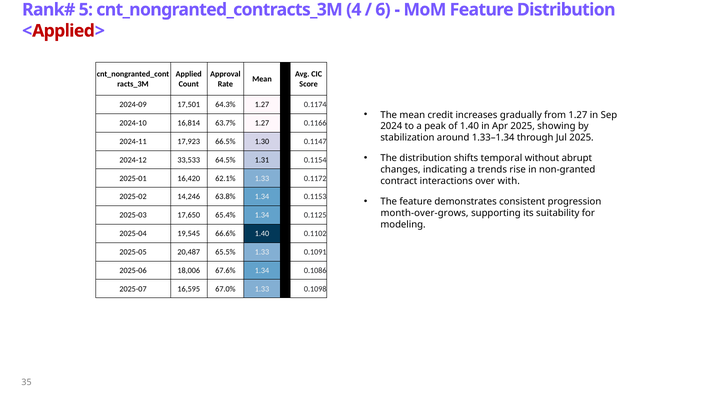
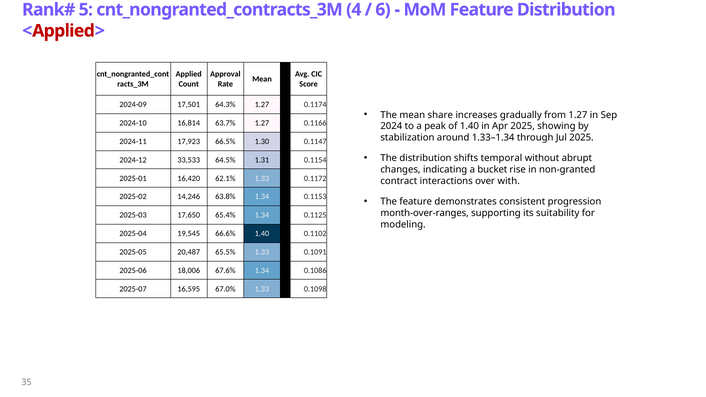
credit: credit -> share (440, 115)
trends: trends -> bucket (492, 170)
month-over-grows: month-over-grows -> month-over-ranges (425, 213)
